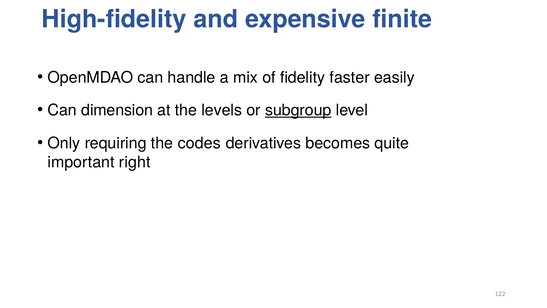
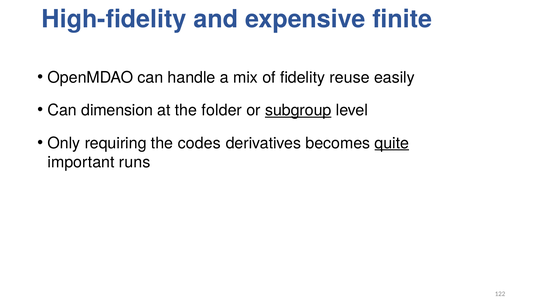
faster: faster -> reuse (350, 77)
levels: levels -> folder (222, 110)
quite underline: none -> present (392, 143)
right: right -> runs (135, 162)
